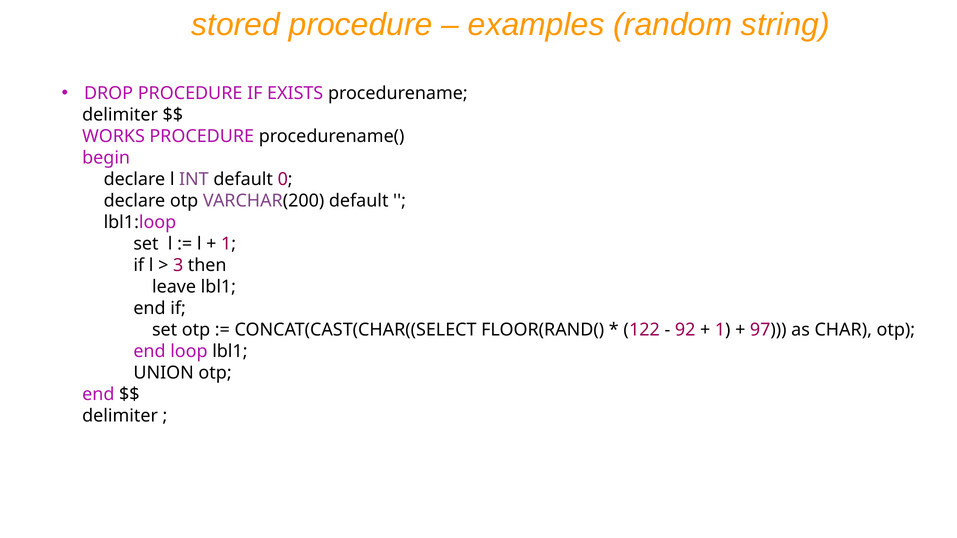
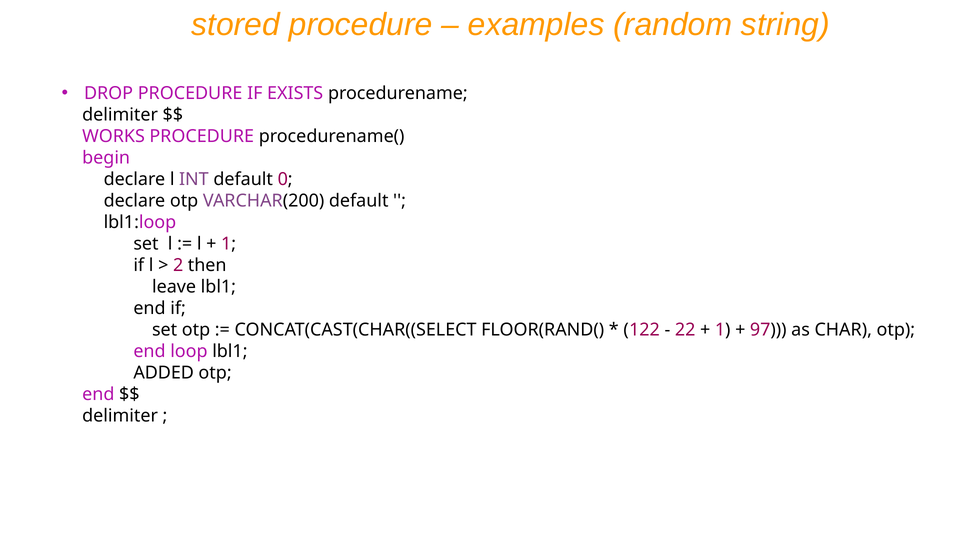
3: 3 -> 2 (178, 265)
92: 92 -> 22 (685, 330)
UNION: UNION -> ADDED (164, 373)
